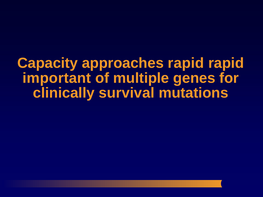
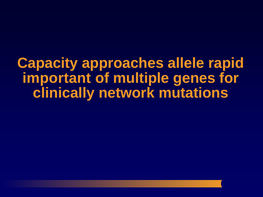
approaches rapid: rapid -> allele (186, 63)
survival: survival -> network (127, 93)
